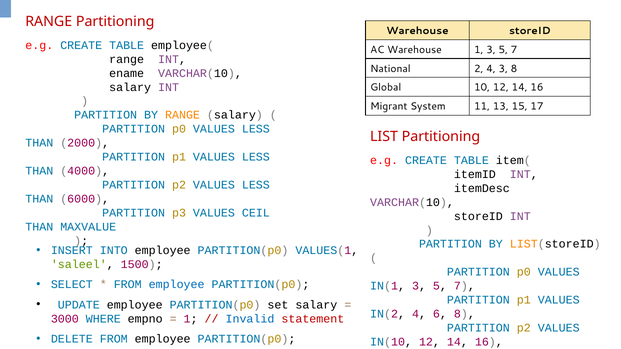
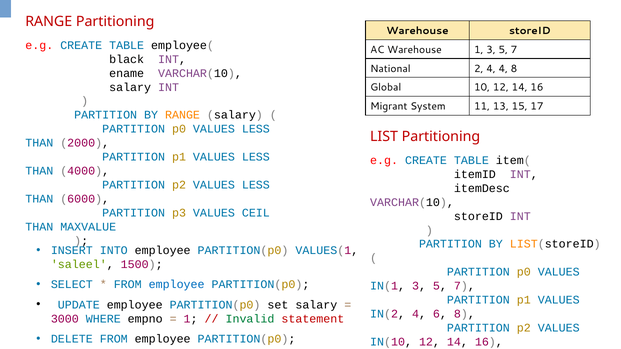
range: range -> black (127, 59)
4 3: 3 -> 4 (503, 69)
Invalid colour: blue -> green (250, 319)
